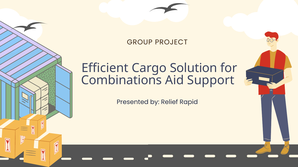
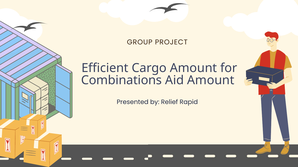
Cargo Solution: Solution -> Amount (193, 68)
Aid Support: Support -> Amount (211, 80)
